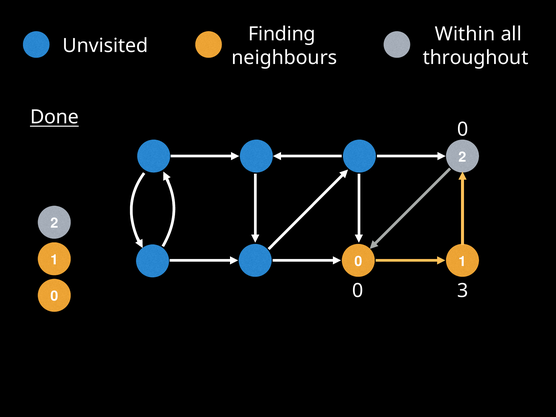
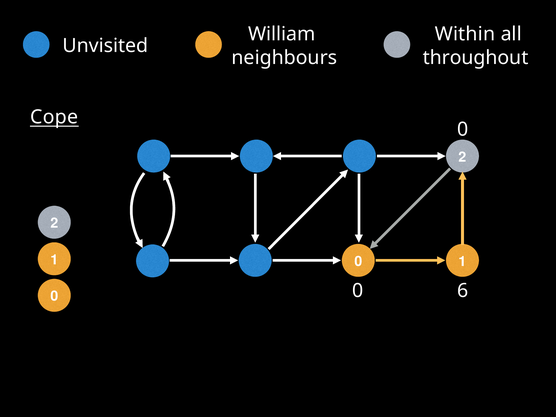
Finding: Finding -> William (282, 34)
Done: Done -> Cope (54, 117)
3: 3 -> 6 (463, 291)
